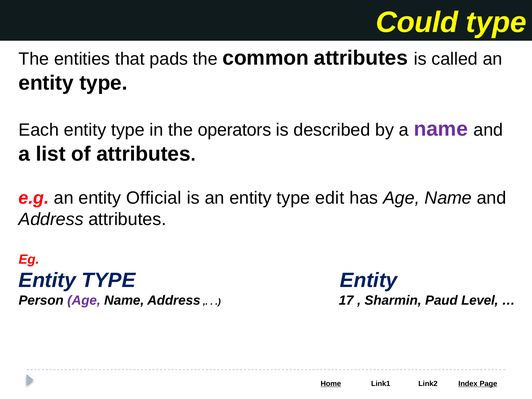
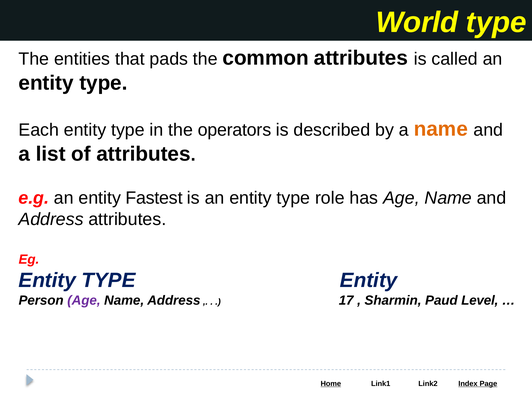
Could: Could -> World (417, 22)
name colour: purple -> orange (441, 129)
Official: Official -> Fastest (154, 198)
edit: edit -> role (330, 198)
